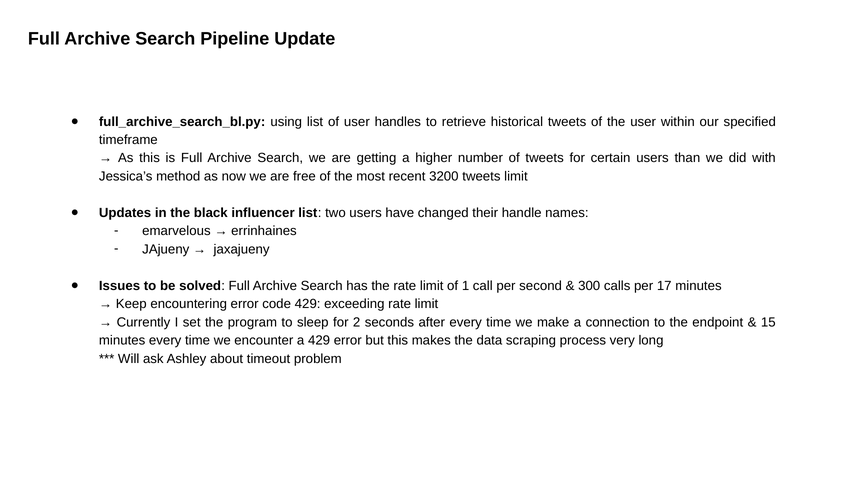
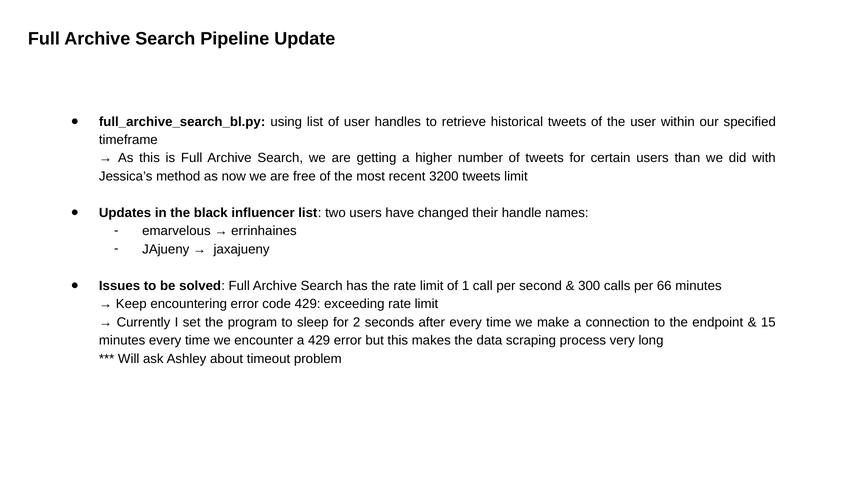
17: 17 -> 66 (664, 286)
